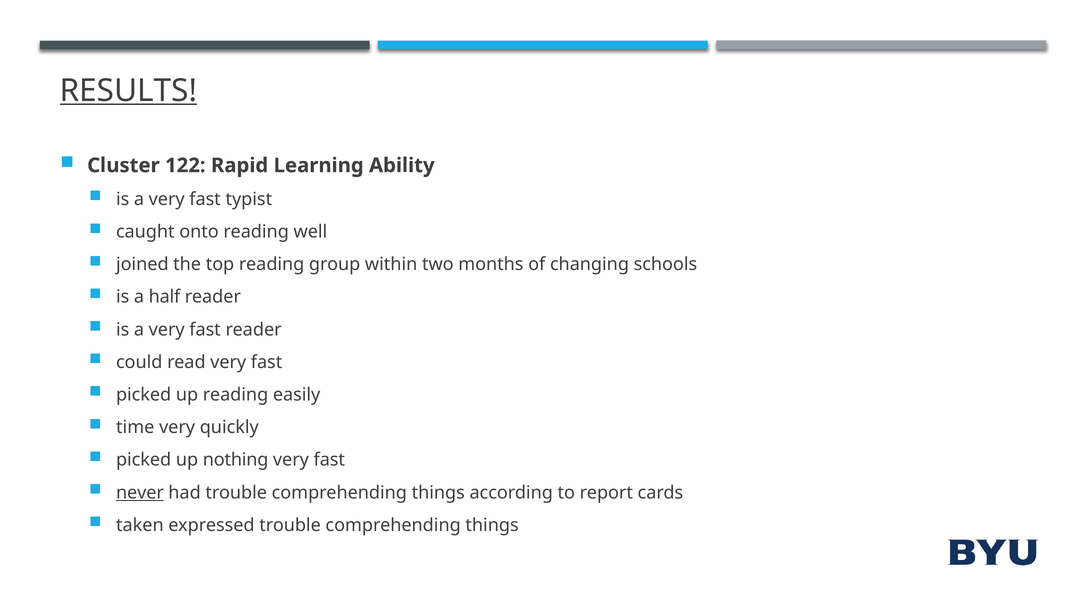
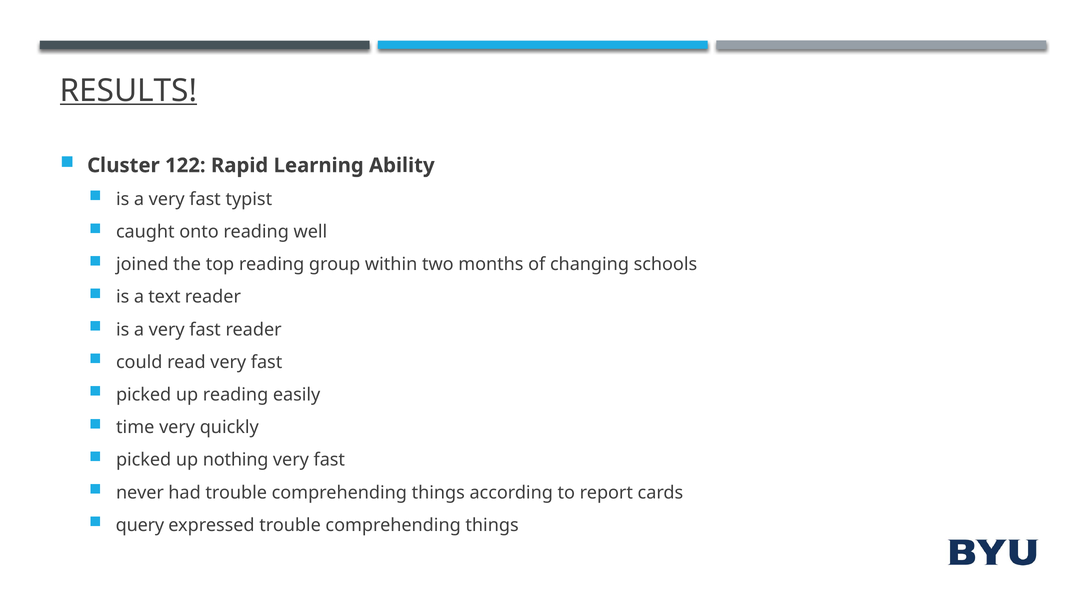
half: half -> text (164, 297)
never underline: present -> none (140, 492)
taken: taken -> query (140, 525)
